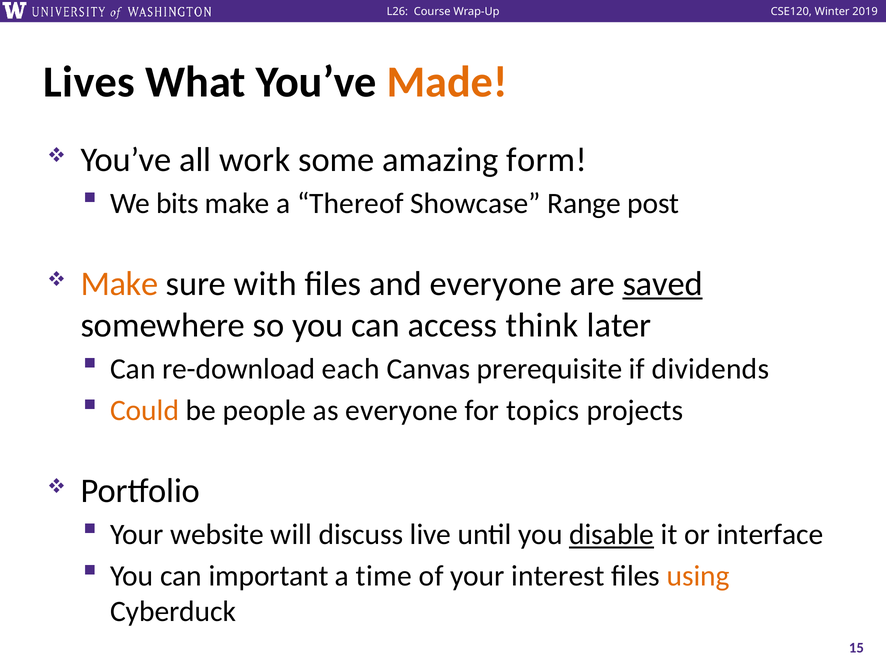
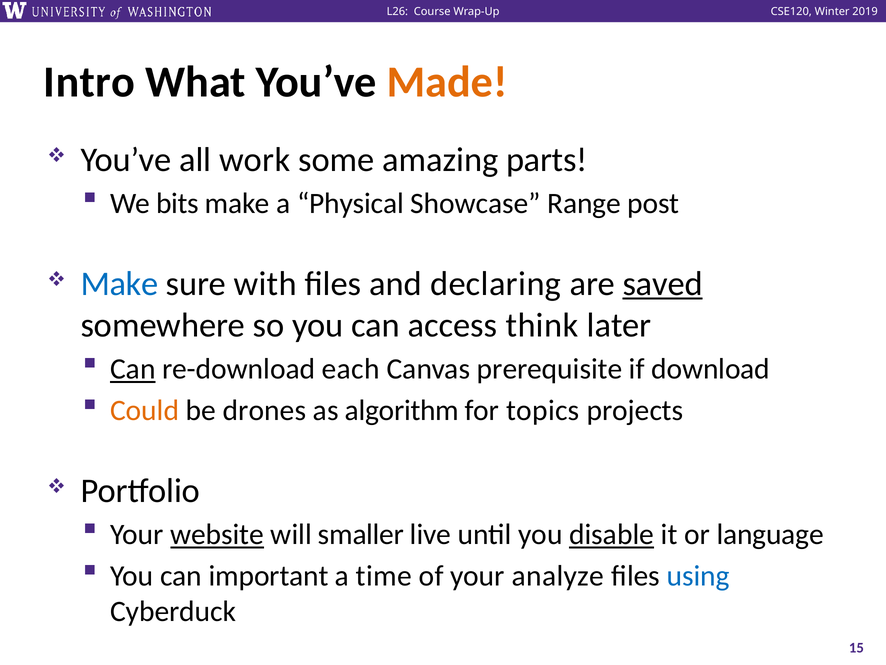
Lives: Lives -> Intro (89, 82)
form: form -> parts (547, 160)
Thereof: Thereof -> Physical (350, 203)
Make colour: orange -> blue (119, 284)
and everyone: everyone -> declaring (496, 284)
Can underline: none -> present (133, 369)
dividends: dividends -> download (711, 369)
people: people -> drones (264, 410)
as everyone: everyone -> algorithm (402, 410)
website underline: none -> present (217, 534)
discuss: discuss -> smaller (361, 534)
interface: interface -> language (770, 534)
interest: interest -> analyze (558, 576)
using colour: orange -> blue (698, 576)
